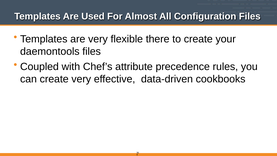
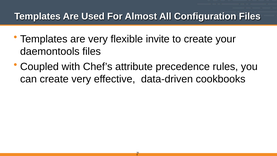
there: there -> invite (158, 39)
